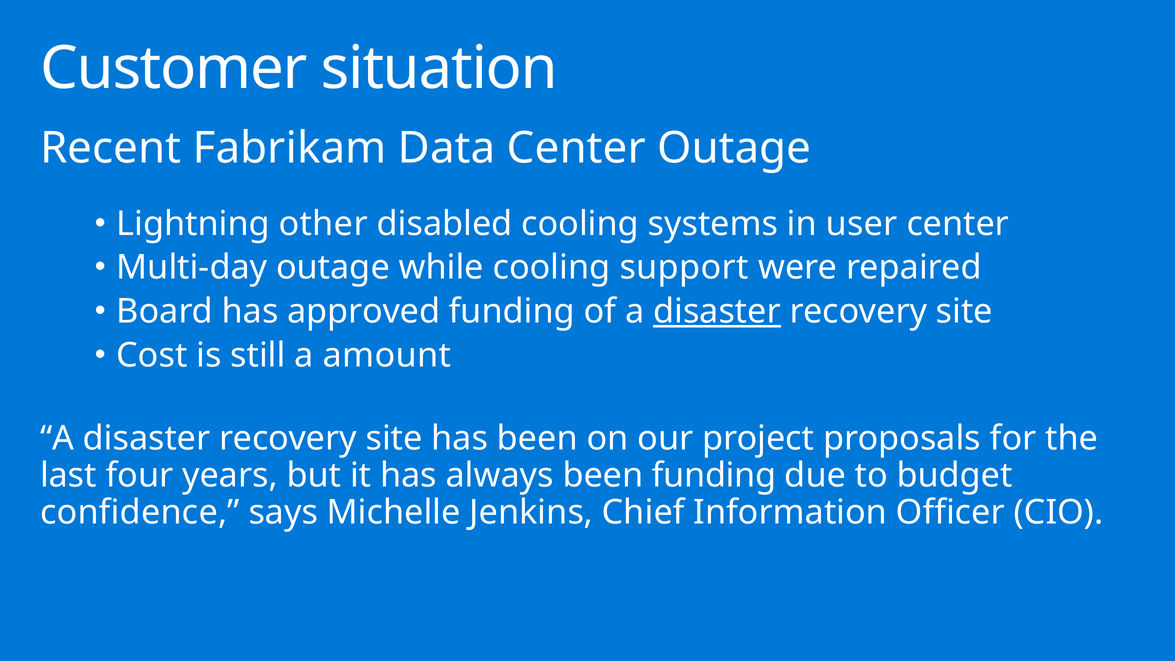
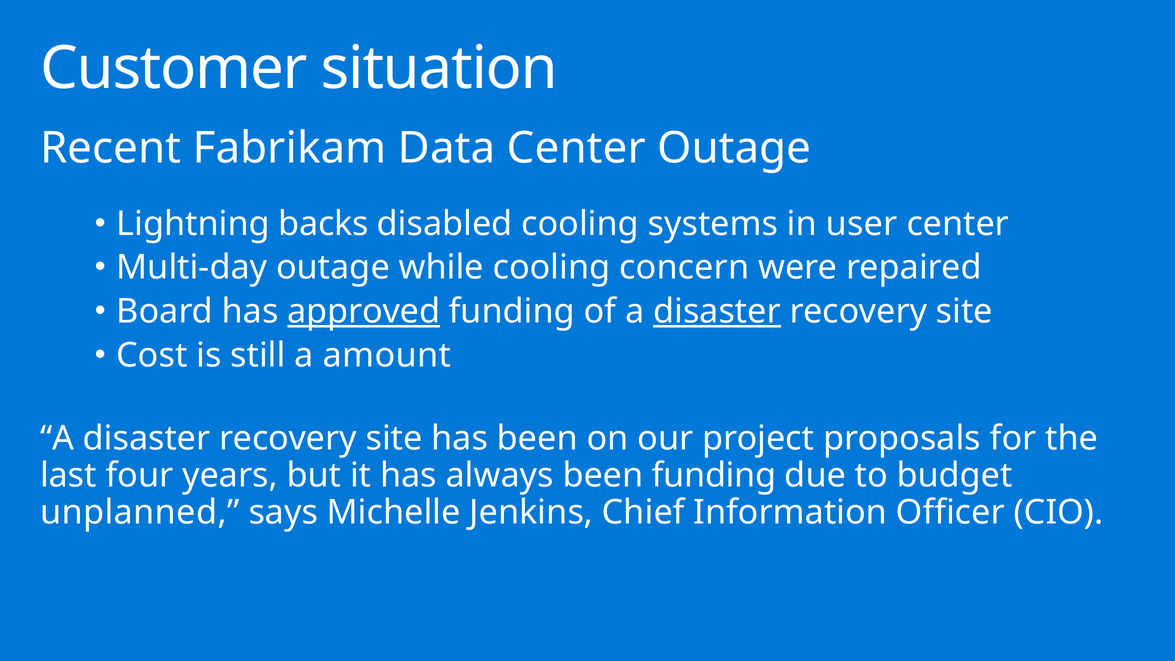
other: other -> backs (324, 224)
support: support -> concern (684, 268)
approved underline: none -> present (364, 311)
confidence: confidence -> unplanned (140, 512)
